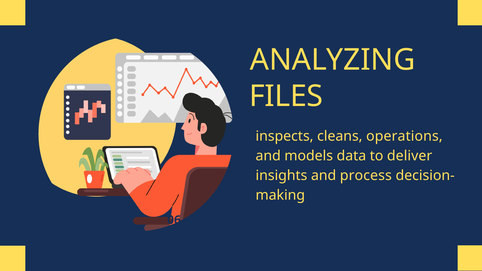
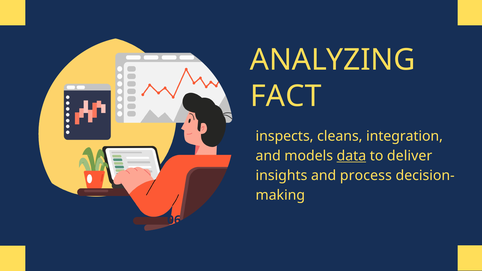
FILES: FILES -> FACT (286, 96)
operations: operations -> integration (405, 136)
data underline: none -> present (351, 156)
